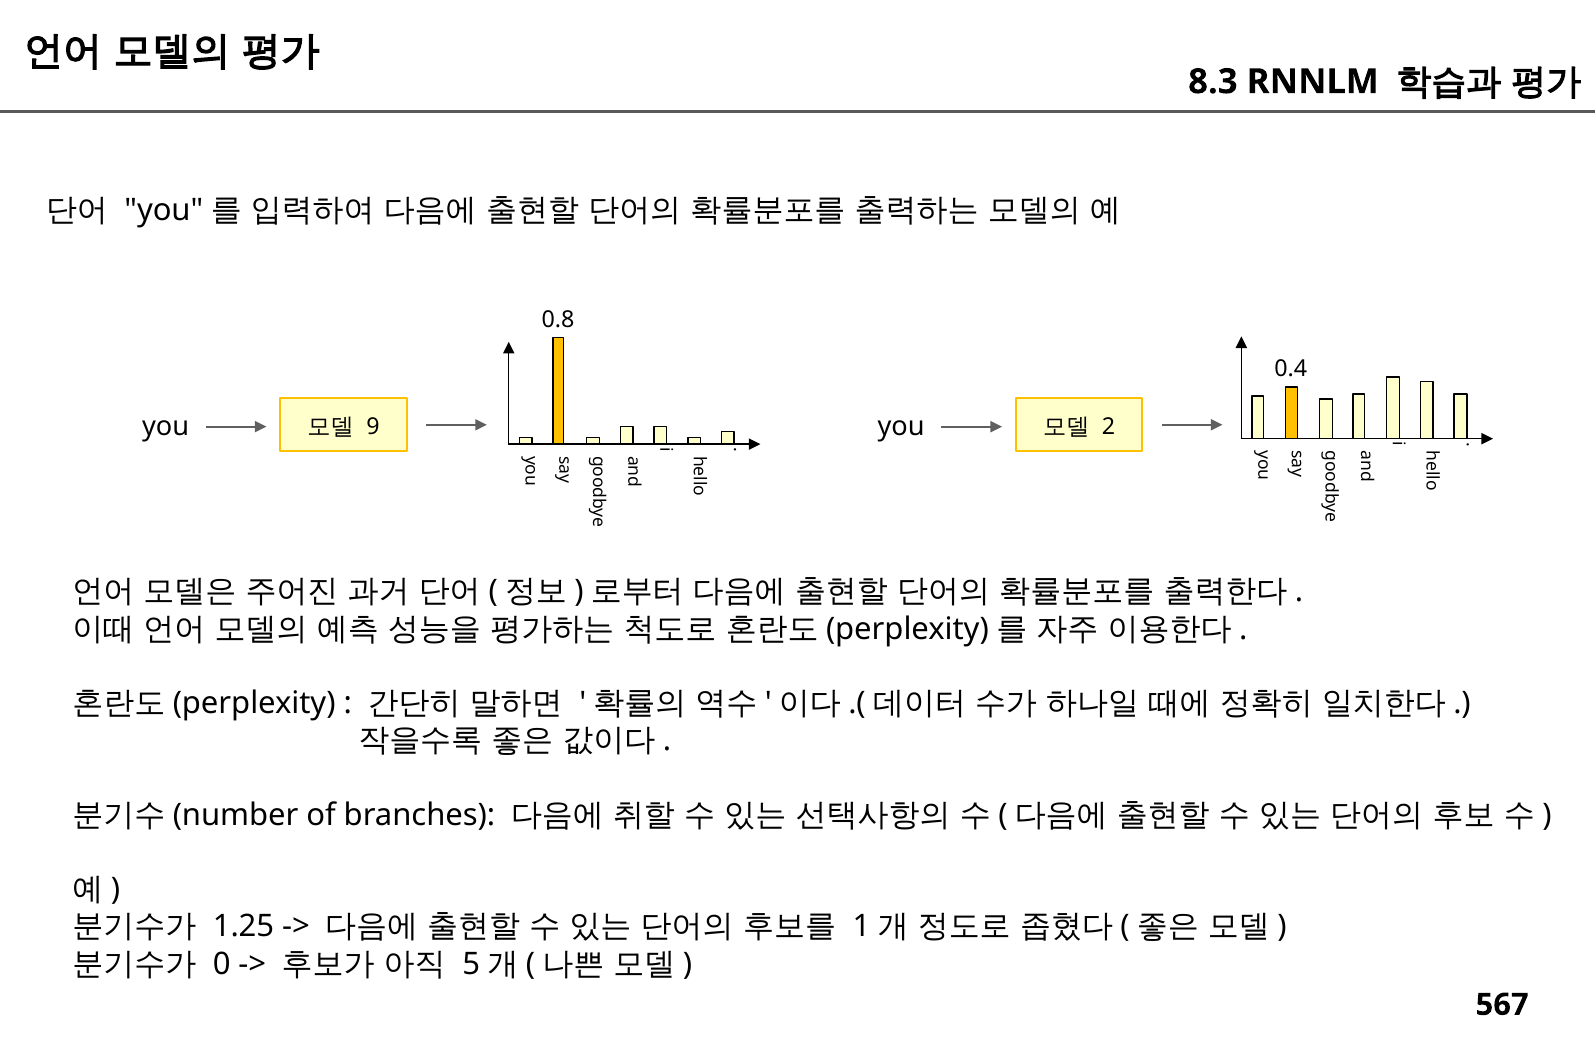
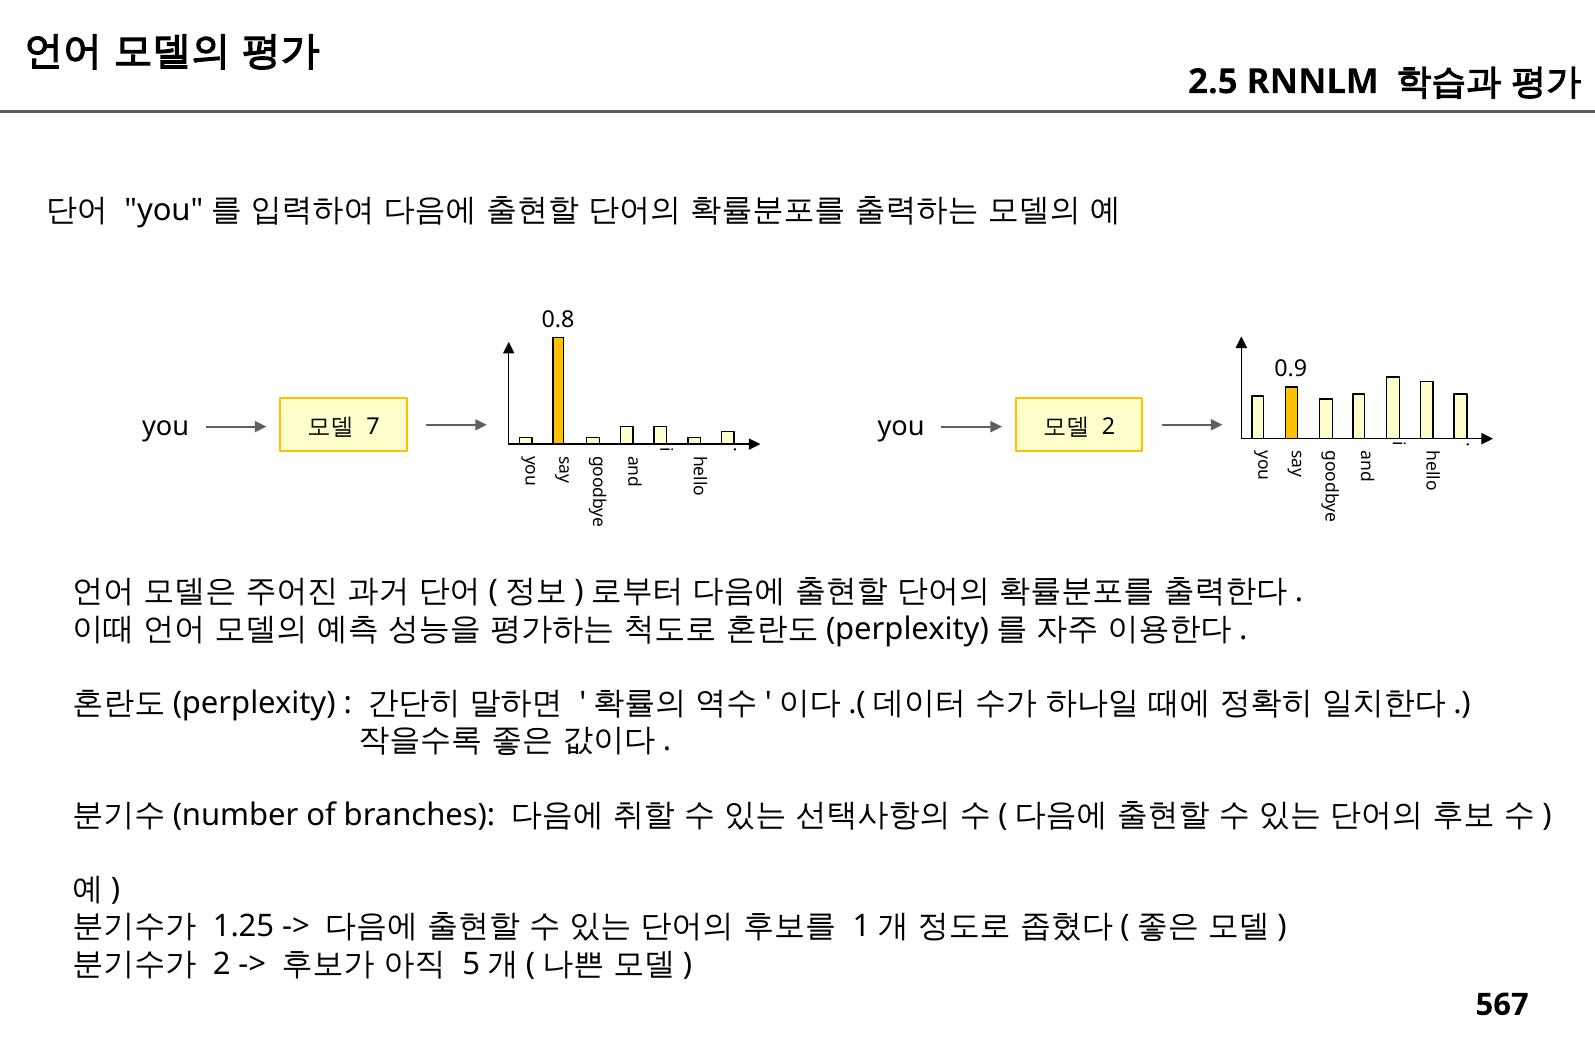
8.3: 8.3 -> 2.5 (1213, 82)
0.4: 0.4 -> 0.9 (1291, 369)
9: 9 -> 7 (373, 427)
0: 0 -> 2 (222, 964)
